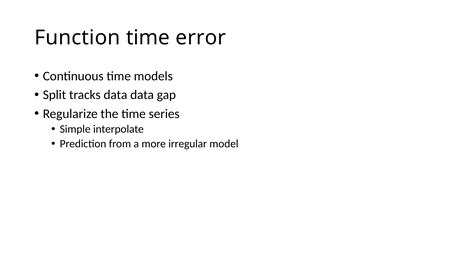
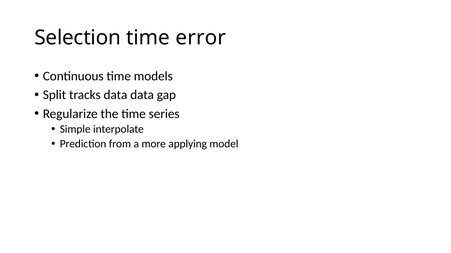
Function: Function -> Selection (78, 38)
irregular: irregular -> applying (188, 144)
